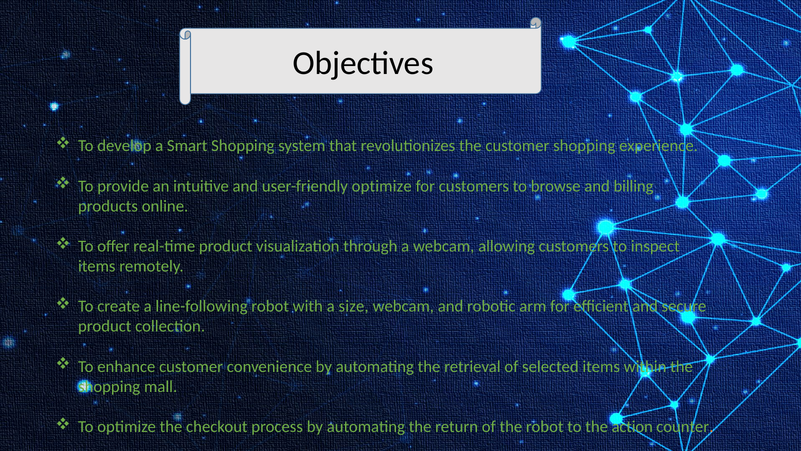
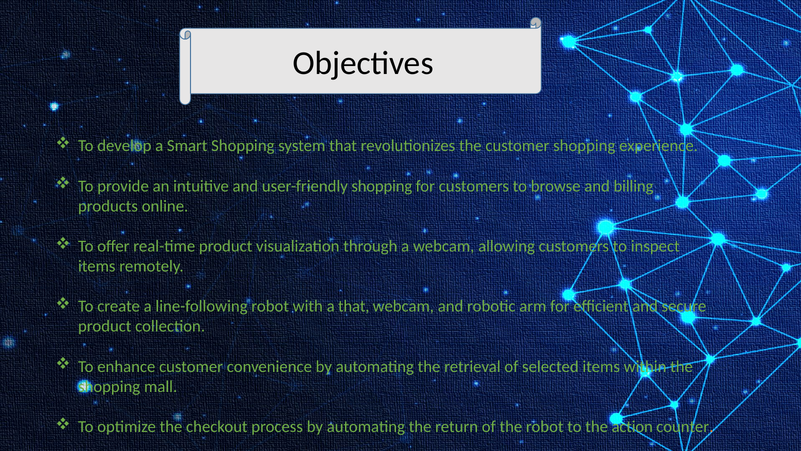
user-friendly optimize: optimize -> shopping (382, 186)
a size: size -> that (354, 306)
